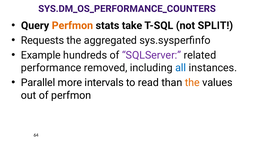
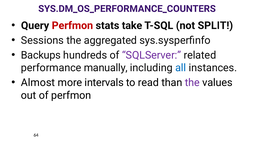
Perfmon colour: orange -> red (72, 25)
Requests: Requests -> Sessions (42, 40)
Example: Example -> Backups (41, 55)
removed: removed -> manually (106, 68)
Parallel: Parallel -> Almost (38, 83)
the colour: orange -> purple (192, 83)
